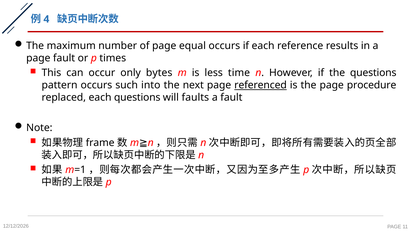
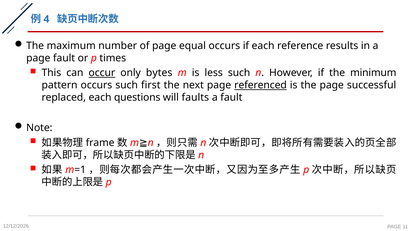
occur underline: none -> present (102, 73)
less time: time -> such (239, 73)
the questions: questions -> minimum (373, 73)
into: into -> first (151, 85)
procedure: procedure -> successful (372, 85)
